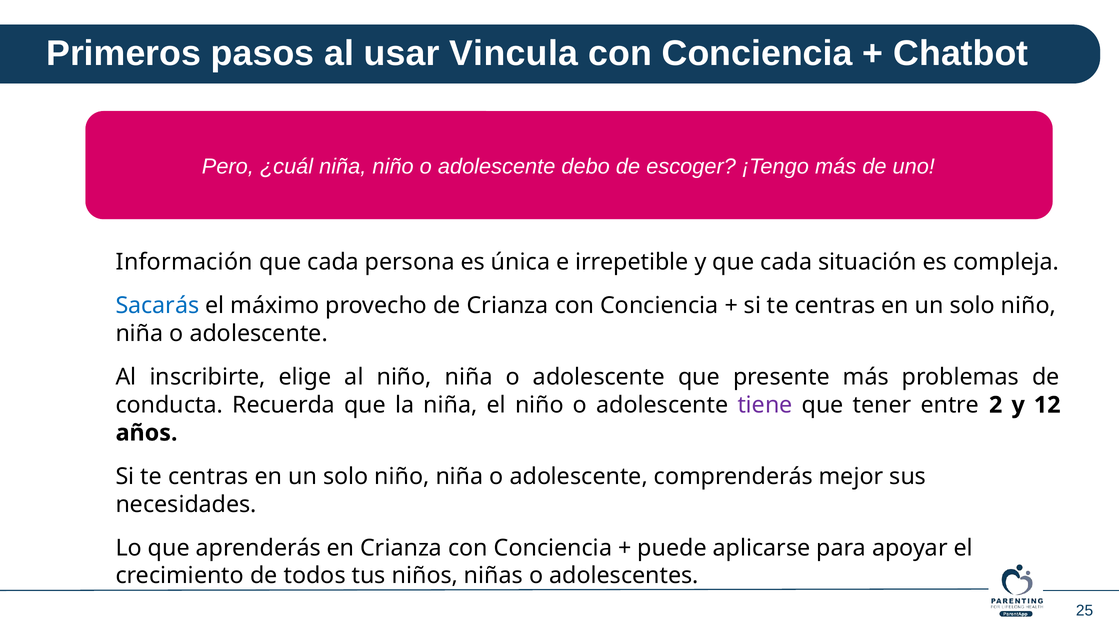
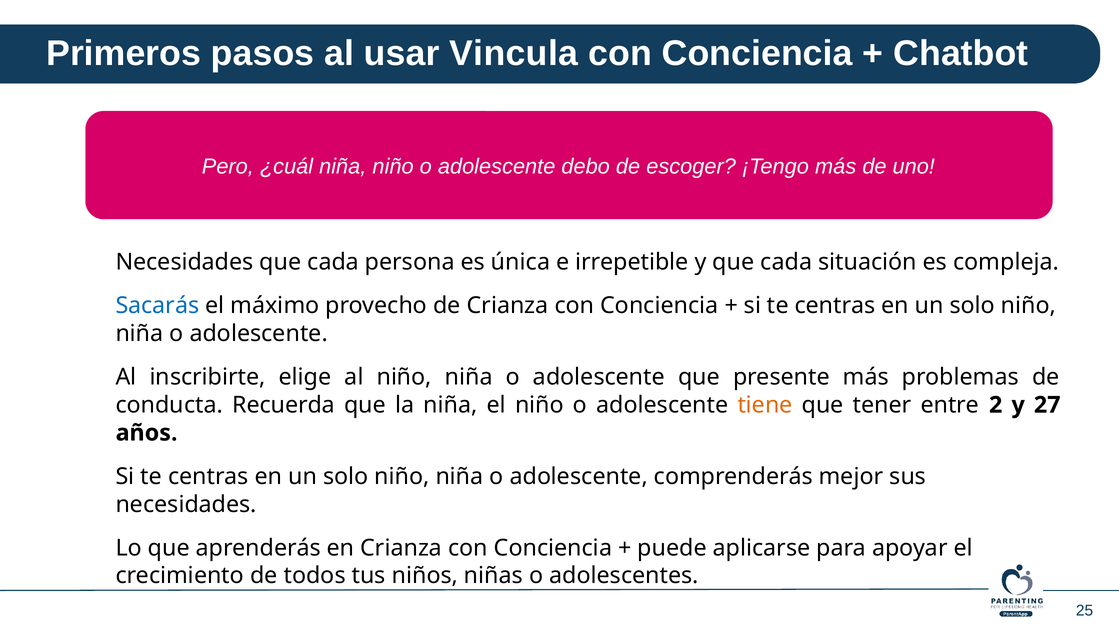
Información: Información -> Necesidades (185, 262)
tiene colour: purple -> orange (765, 405)
12: 12 -> 27 (1047, 405)
